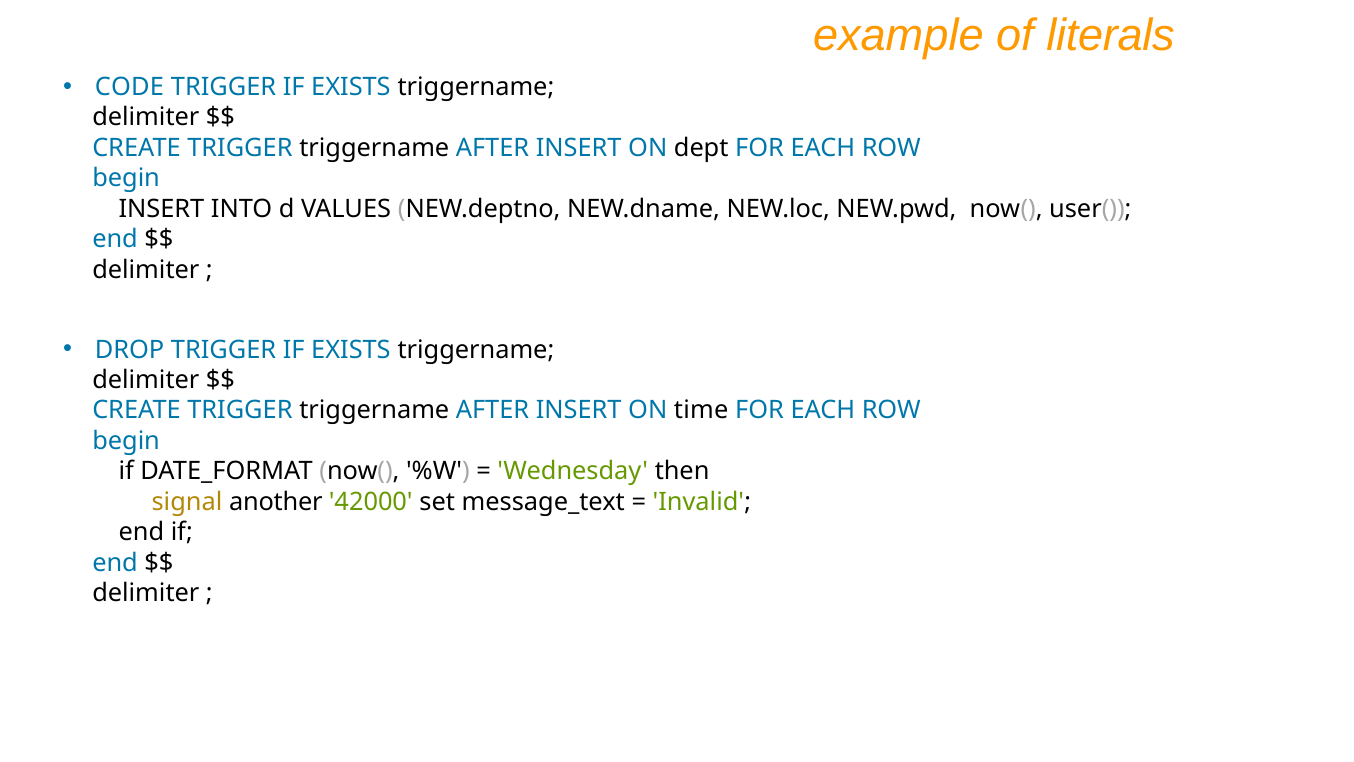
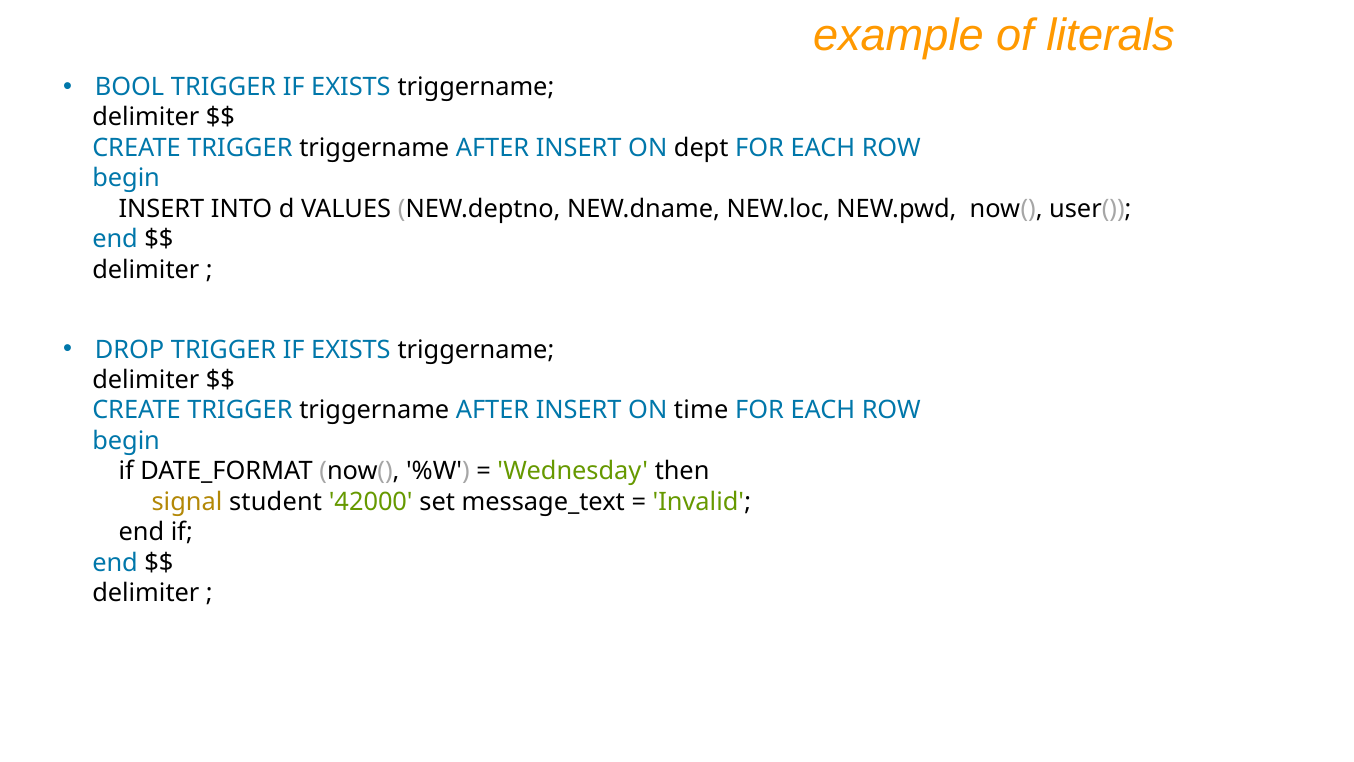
CODE: CODE -> BOOL (130, 87)
another: another -> student (276, 502)
